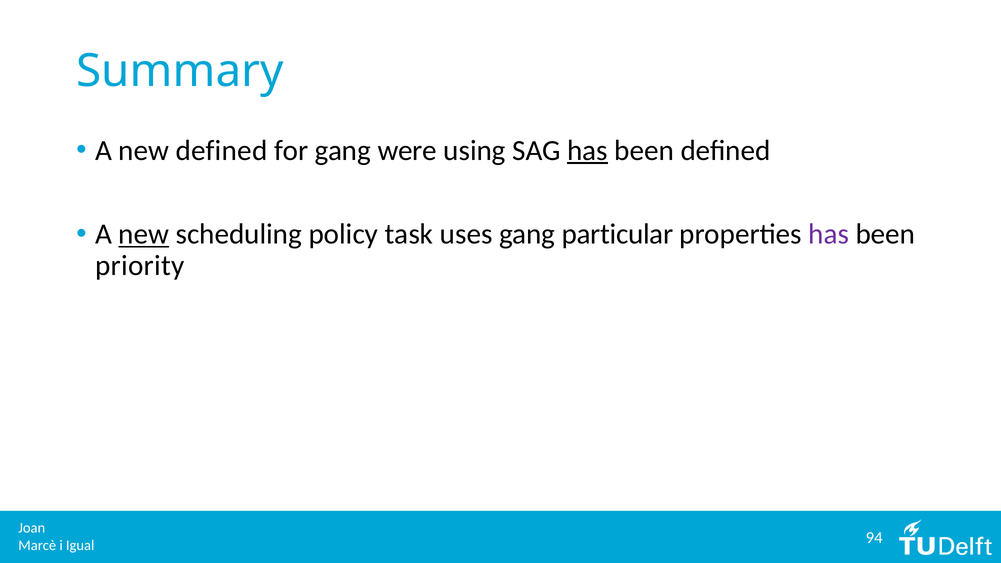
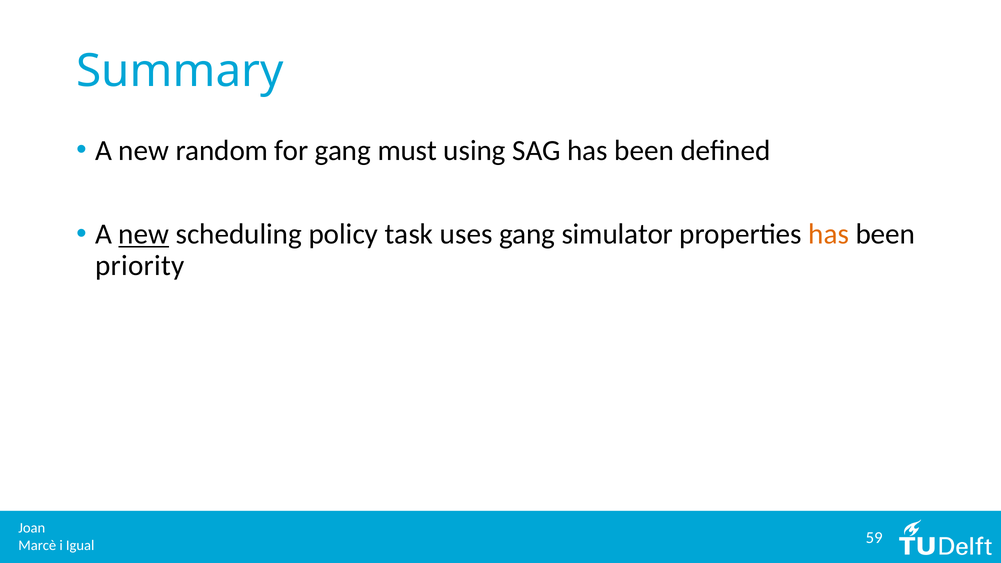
new defined: defined -> random (222, 150)
were: were -> must (407, 150)
has underline: present -> none (587, 150)
particular: particular -> simulator (617, 234)
has colour: purple -> orange (829, 234)
94: 94 -> 59 (874, 538)
